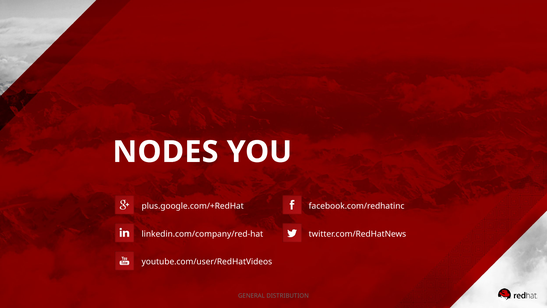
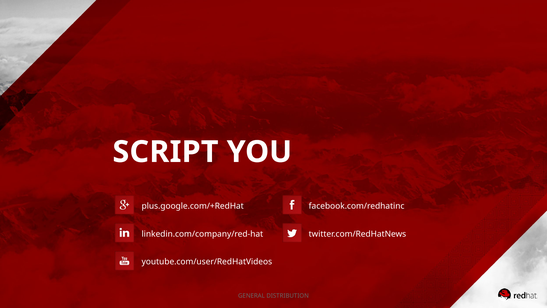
NODES: NODES -> SCRIPT (165, 152)
